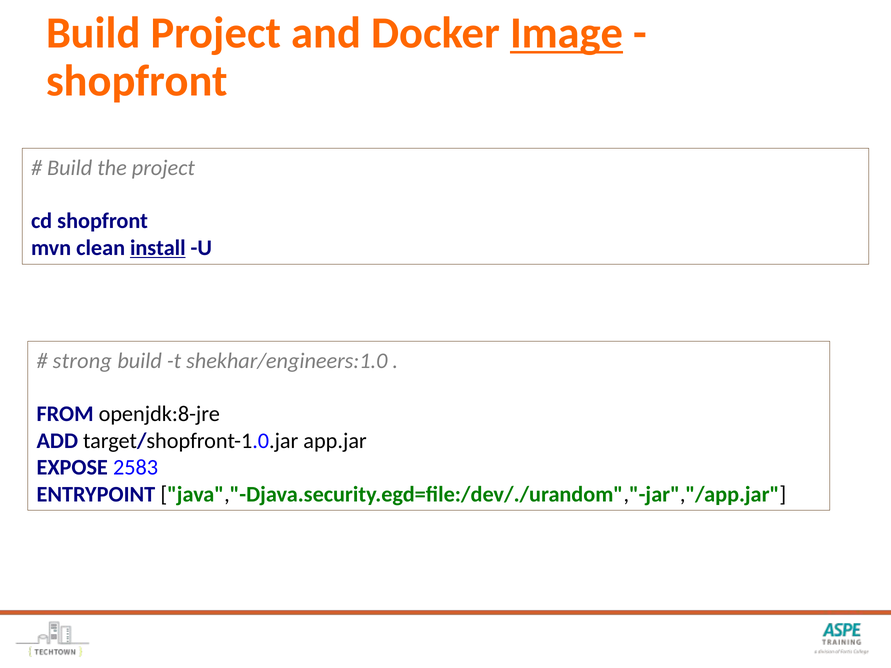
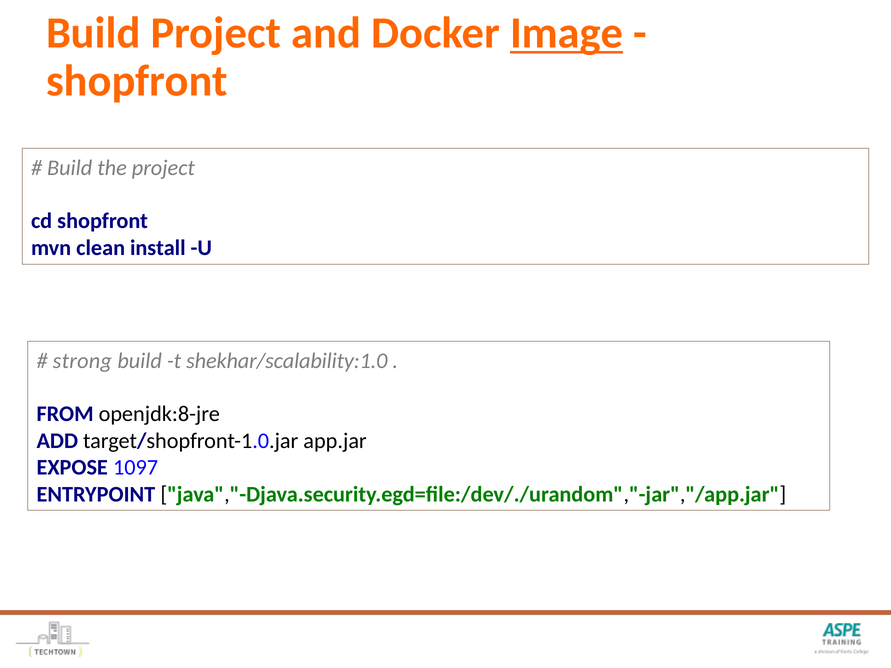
install underline: present -> none (158, 248)
shekhar/engineers:1.0: shekhar/engineers:1.0 -> shekhar/scalability:1.0 (287, 361)
2583: 2583 -> 1097 (136, 468)
